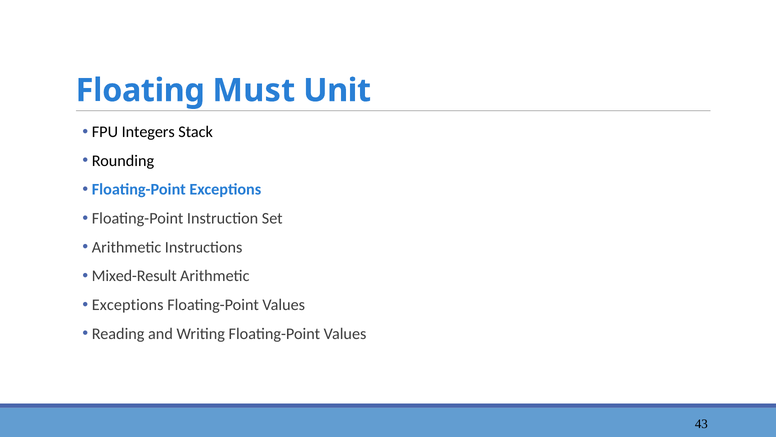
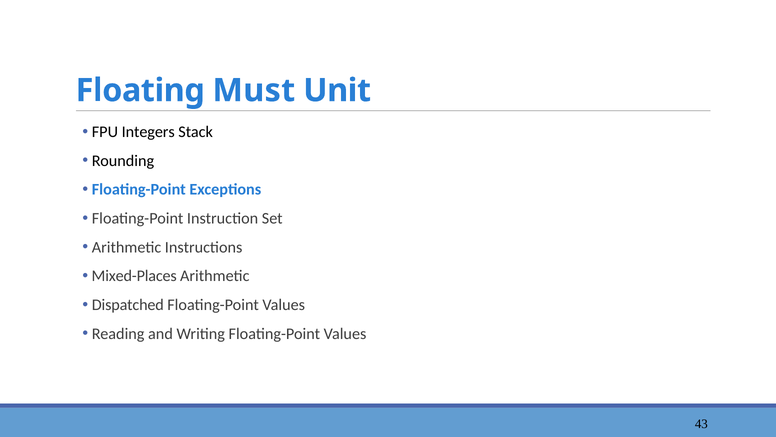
Mixed-Result: Mixed-Result -> Mixed-Places (134, 276)
Exceptions: Exceptions -> Dispatched (128, 305)
